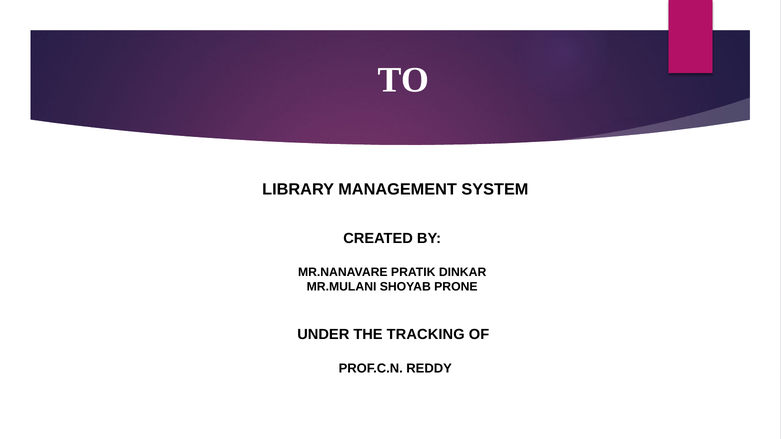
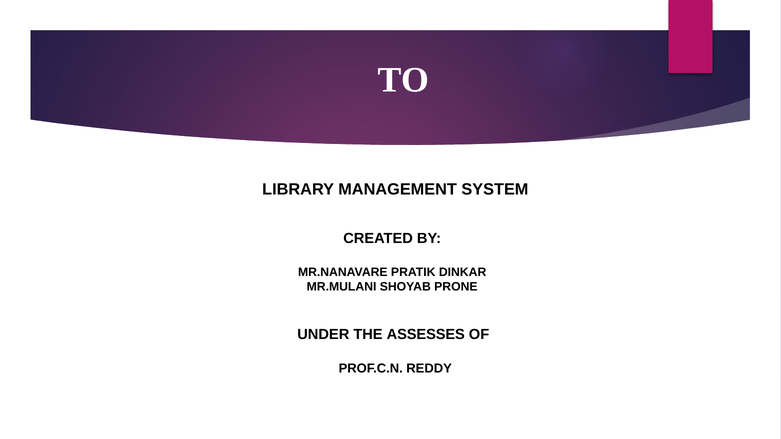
TRACKING: TRACKING -> ASSESSES (426, 335)
